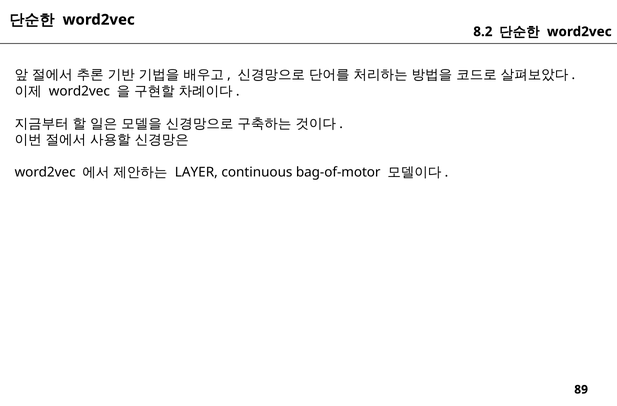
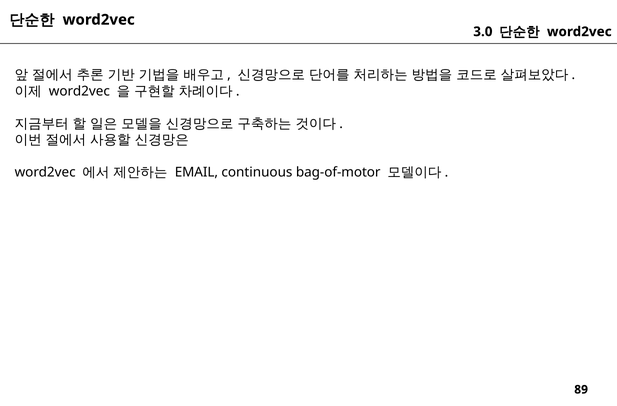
8.2: 8.2 -> 3.0 (483, 32)
LAYER: LAYER -> EMAIL (196, 172)
